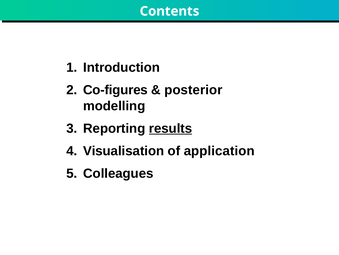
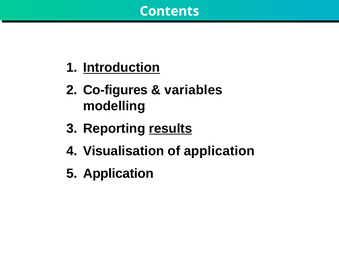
Introduction underline: none -> present (122, 67)
posterior: posterior -> variables (193, 90)
Colleagues: Colleagues -> Application (118, 173)
